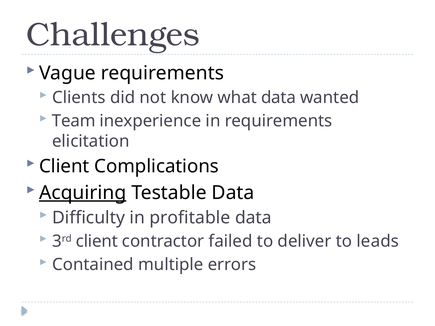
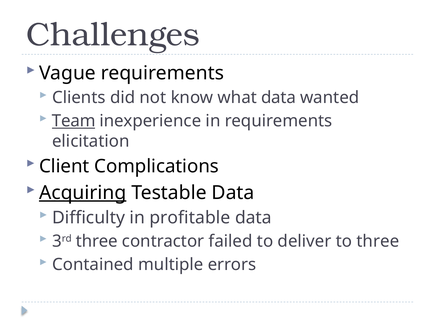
Team underline: none -> present (74, 121)
3rd client: client -> three (97, 241)
to leads: leads -> three (378, 241)
